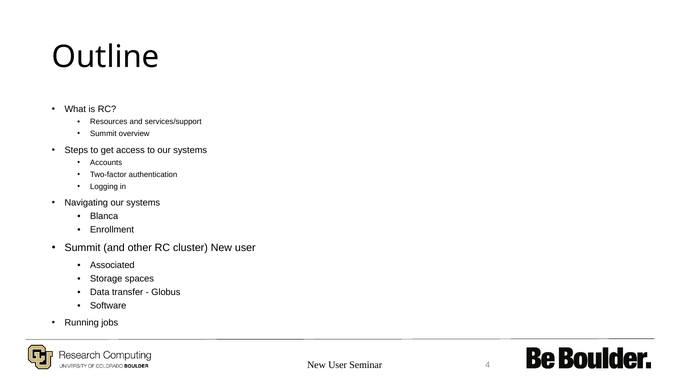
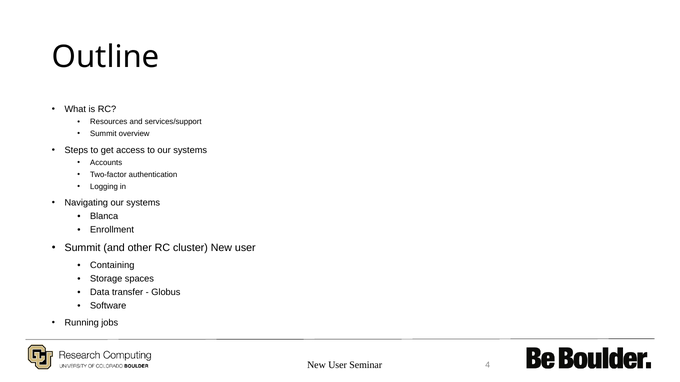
Associated: Associated -> Containing (112, 266)
